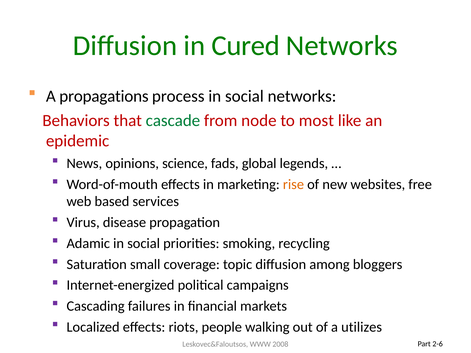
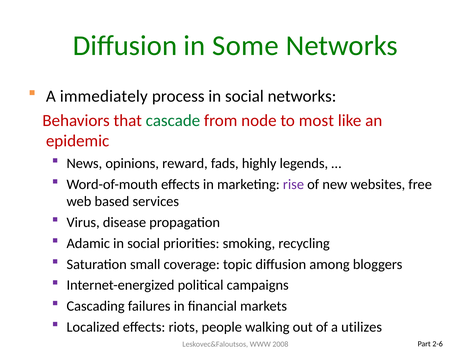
Cured: Cured -> Some (245, 46)
propagations: propagations -> immediately (104, 96)
science: science -> reward (185, 163)
global: global -> highly (259, 163)
rise colour: orange -> purple (293, 184)
